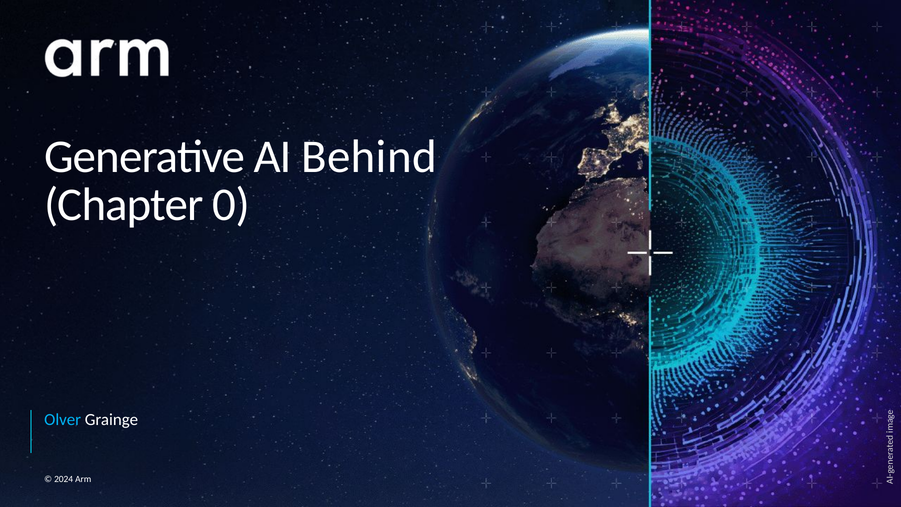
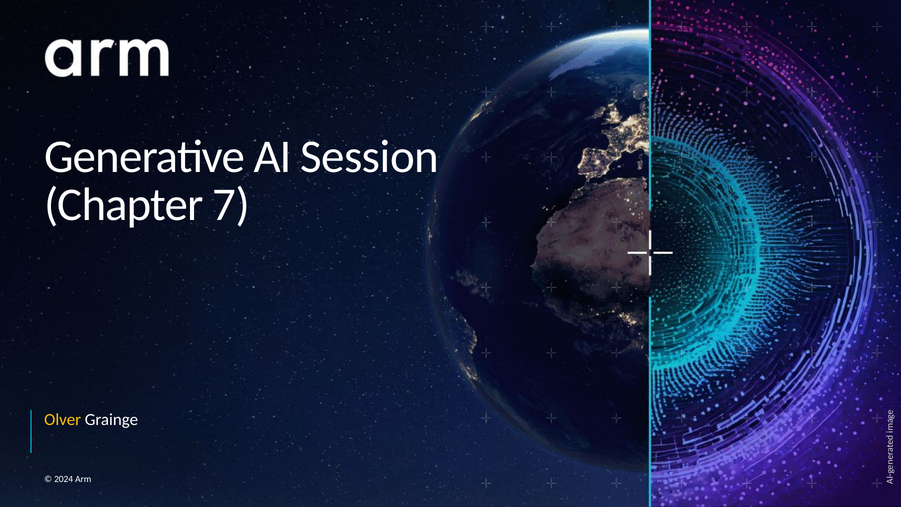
Behind: Behind -> Session (370, 157)
0: 0 -> 7 (231, 205)
Olver colour: light blue -> yellow (63, 420)
